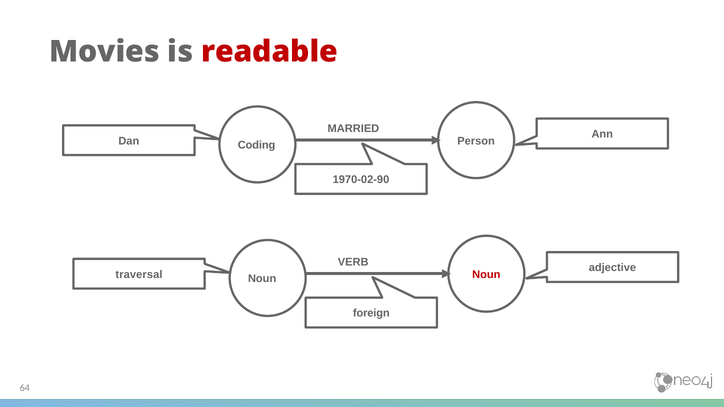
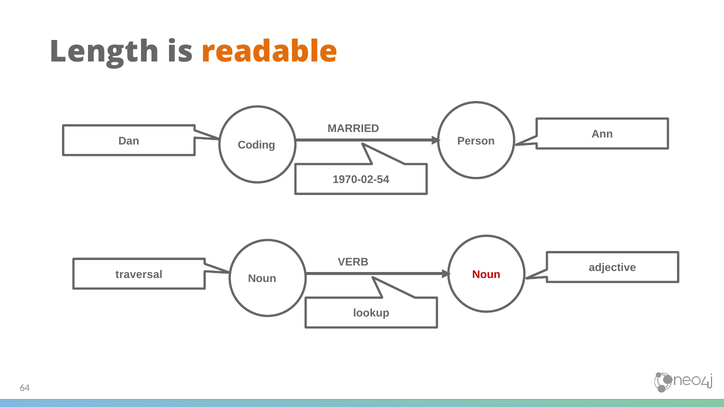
Movies: Movies -> Length (104, 52)
readable colour: red -> orange (269, 52)
1970-02-90: 1970-02-90 -> 1970-02-54 (361, 180)
foreign: foreign -> lookup (371, 313)
